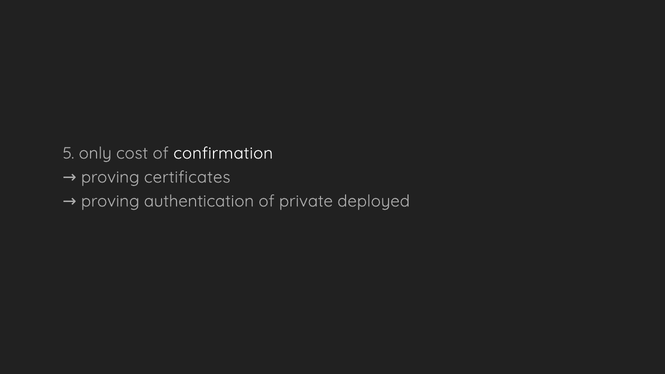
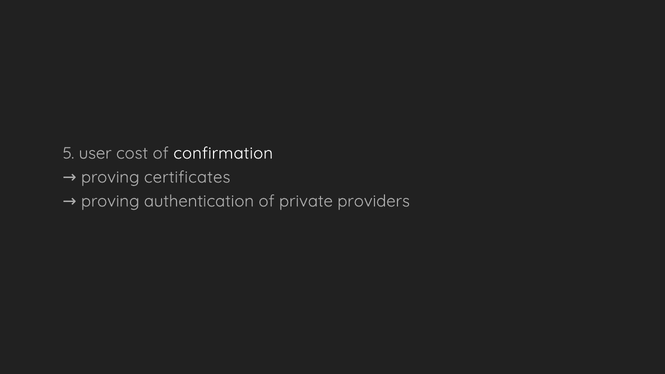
only: only -> user (95, 153)
deployed: deployed -> providers (374, 201)
